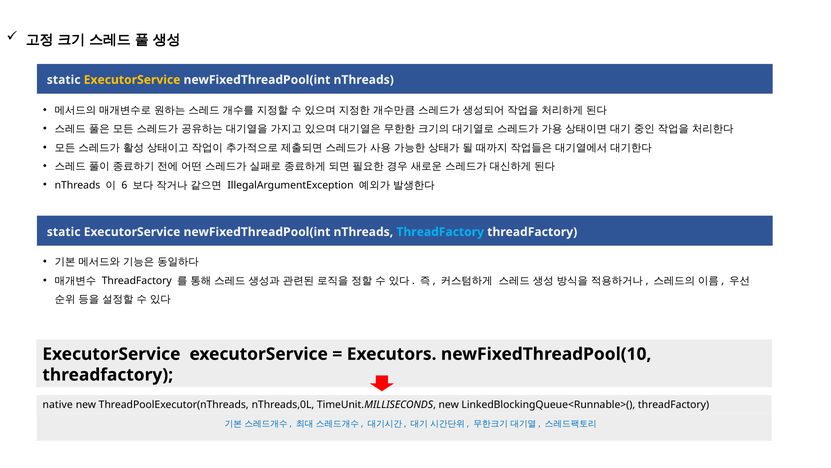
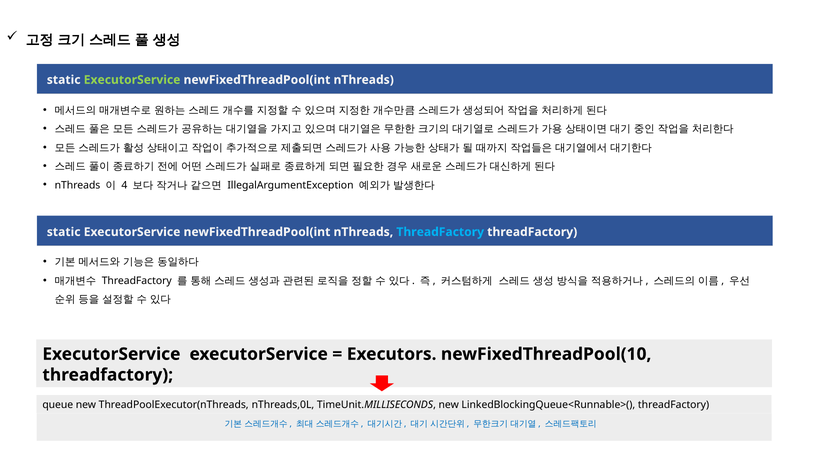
ExecutorService colour: yellow -> light green (132, 80)
6: 6 -> 4 (124, 185)
native: native -> queue (58, 404)
